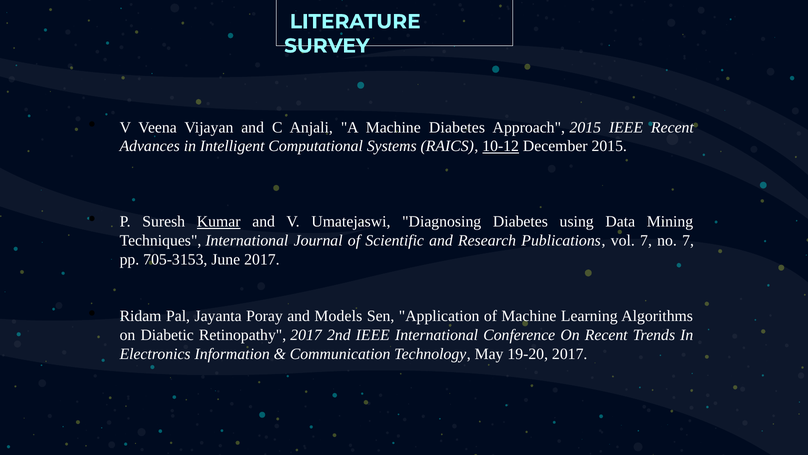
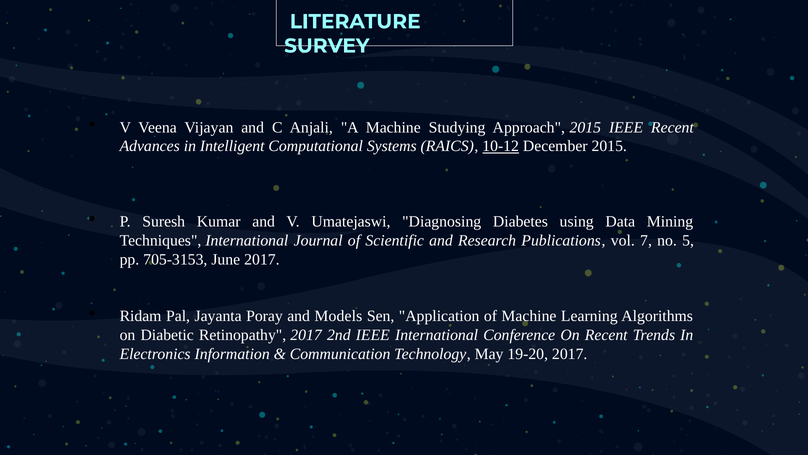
Machine Diabetes: Diabetes -> Studying (457, 127)
Kumar underline: present -> none (219, 222)
no 7: 7 -> 5 (688, 240)
